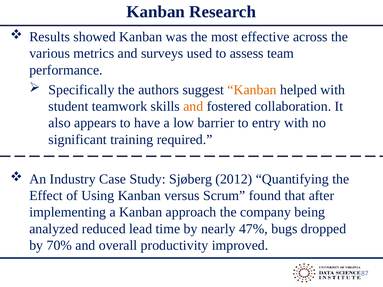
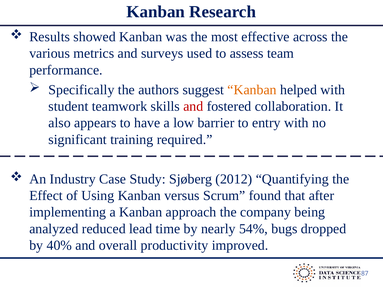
and colour: orange -> red (193, 106)
47%: 47% -> 54% (253, 229)
70%: 70% -> 40% (59, 245)
